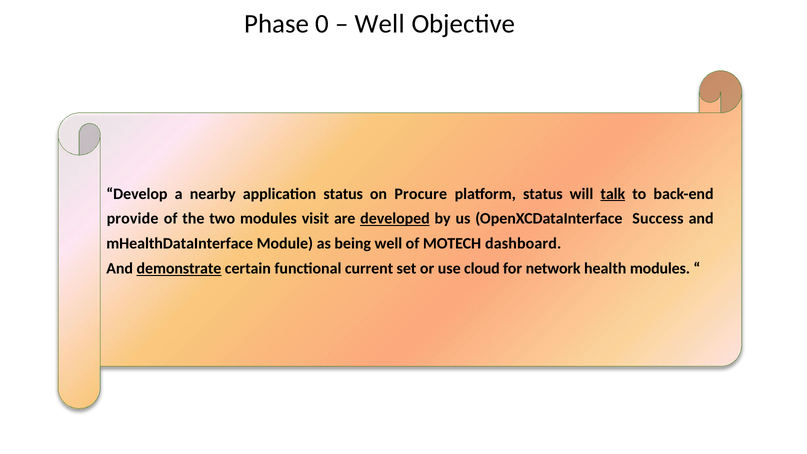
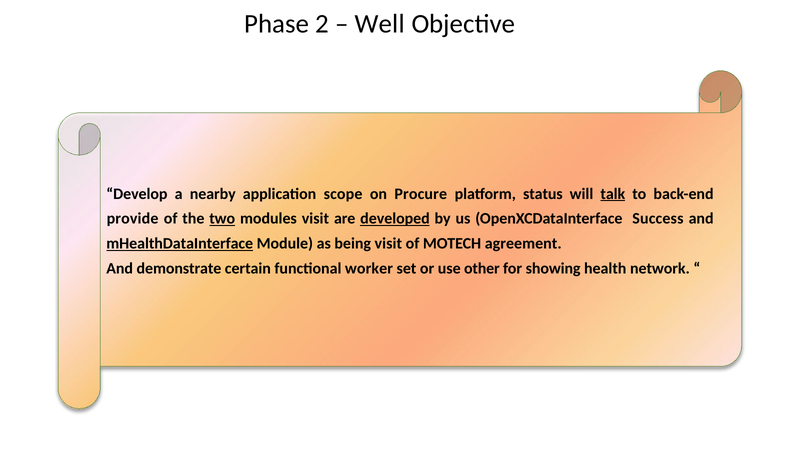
0: 0 -> 2 (322, 24)
application status: status -> scope (343, 194)
two underline: none -> present (222, 219)
mHealthDataInterface underline: none -> present (180, 244)
being well: well -> visit (388, 244)
dashboard: dashboard -> agreement (523, 244)
demonstrate underline: present -> none (179, 268)
current: current -> worker (369, 268)
cloud: cloud -> other (482, 268)
network: network -> showing (553, 268)
health modules: modules -> network (660, 268)
